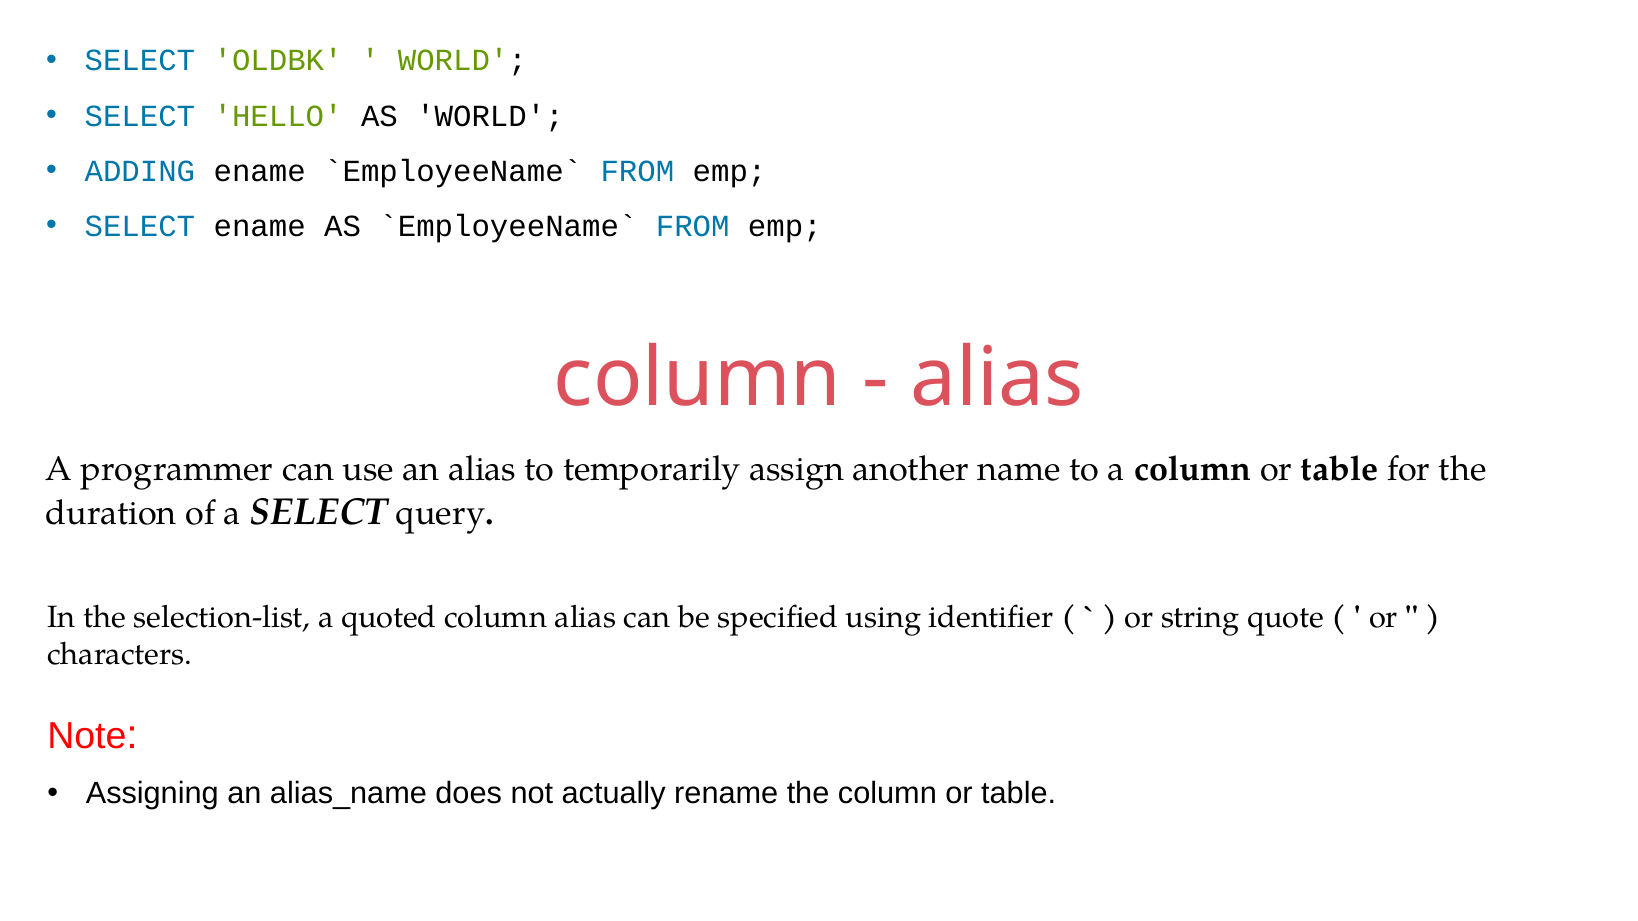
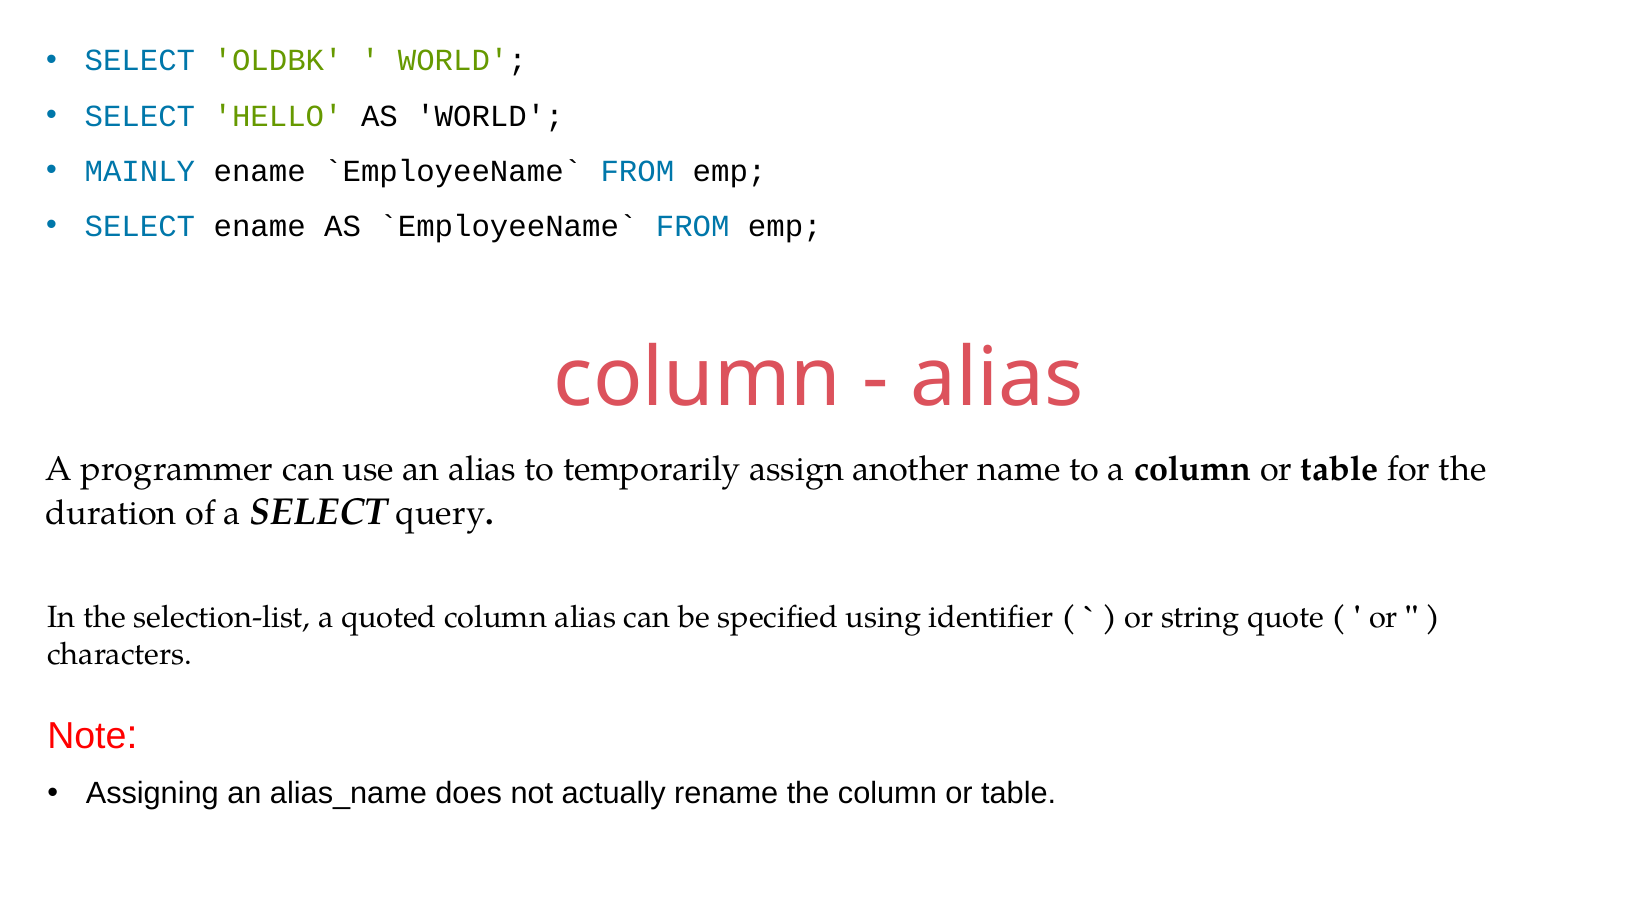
ADDING: ADDING -> MAINLY (140, 171)
